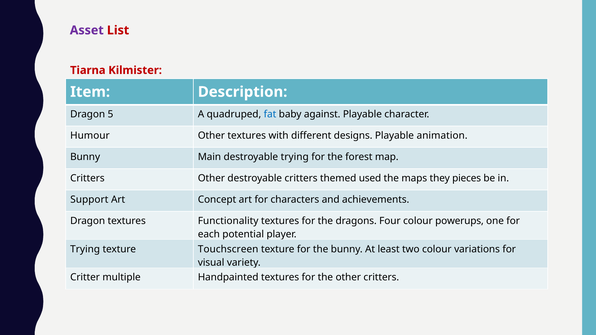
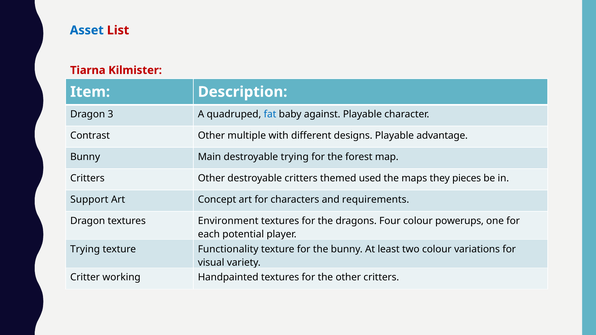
Asset colour: purple -> blue (87, 30)
5: 5 -> 3 (110, 114)
Humour: Humour -> Contrast (90, 136)
Other textures: textures -> multiple (247, 136)
animation: animation -> advantage (442, 136)
achievements: achievements -> requirements (376, 200)
Functionality: Functionality -> Environment (228, 221)
Touchscreen: Touchscreen -> Functionality (228, 249)
multiple: multiple -> working (122, 278)
